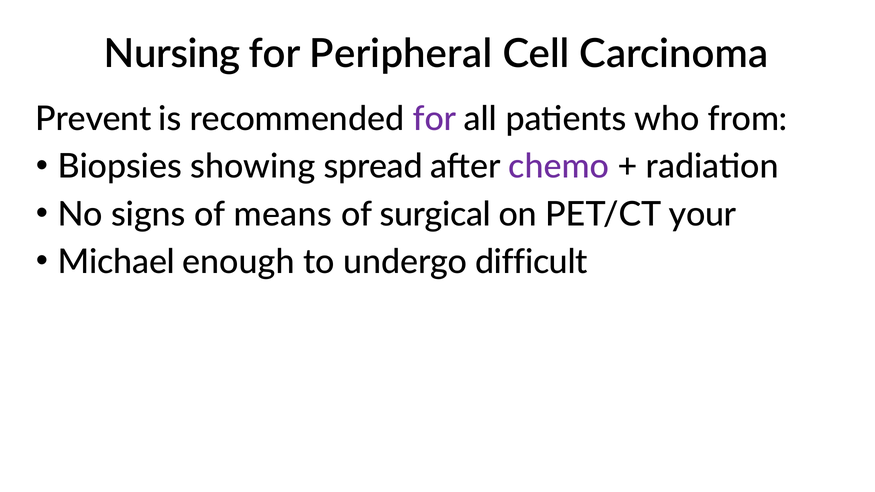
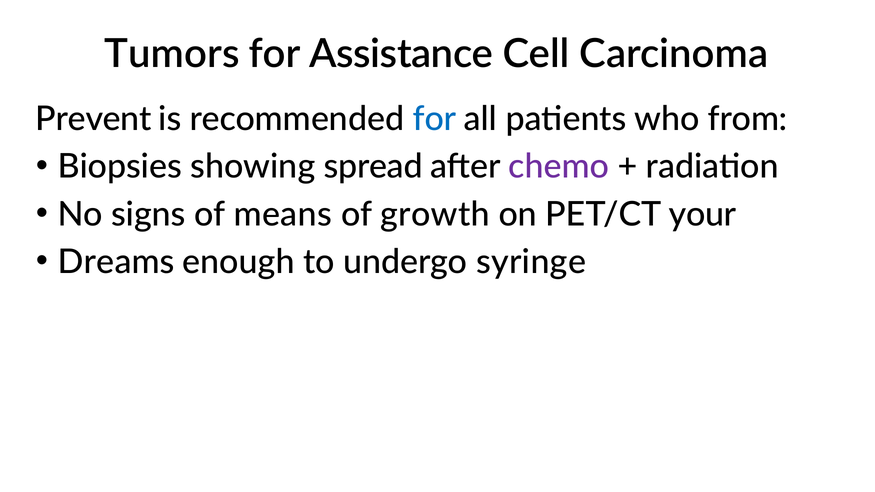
Nursing: Nursing -> Tumors (172, 54)
Peripheral: Peripheral -> Assistance (401, 54)
for colour: purple -> blue (435, 119)
surgical: surgical -> growth (435, 214)
Michael: Michael -> Dreams (116, 262)
difficult: difficult -> syringe (531, 262)
